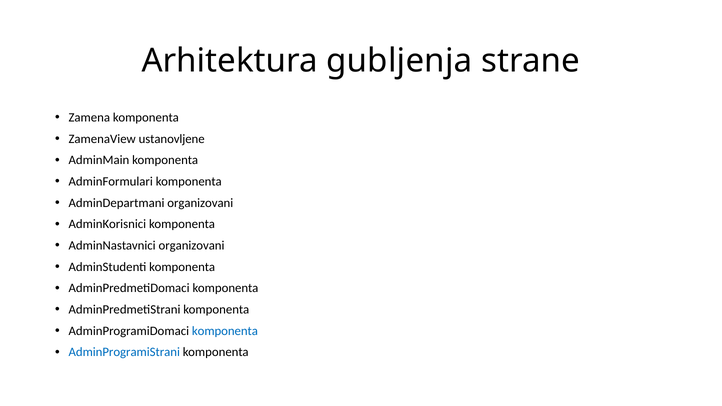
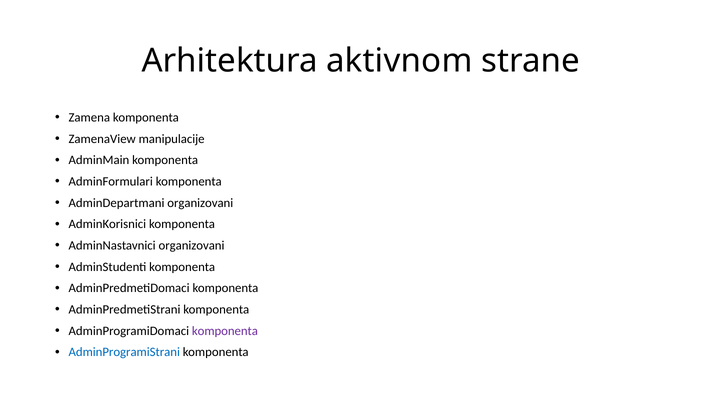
gubljenja: gubljenja -> aktivnom (399, 61)
ustanovljene: ustanovljene -> manipulacije (172, 139)
komponenta colour: blue -> purple (225, 331)
